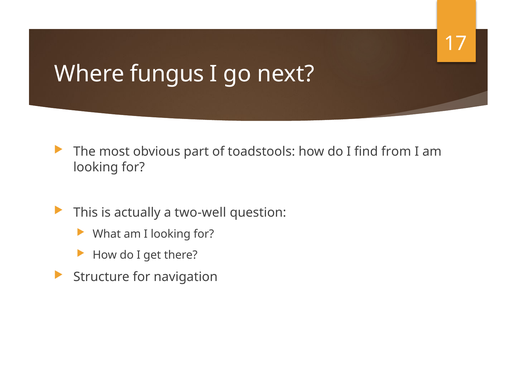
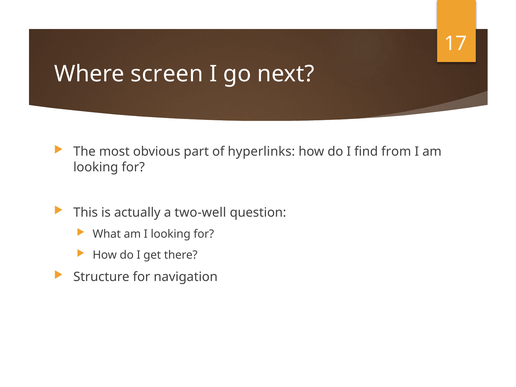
fungus: fungus -> screen (167, 74)
toadstools: toadstools -> hyperlinks (261, 152)
